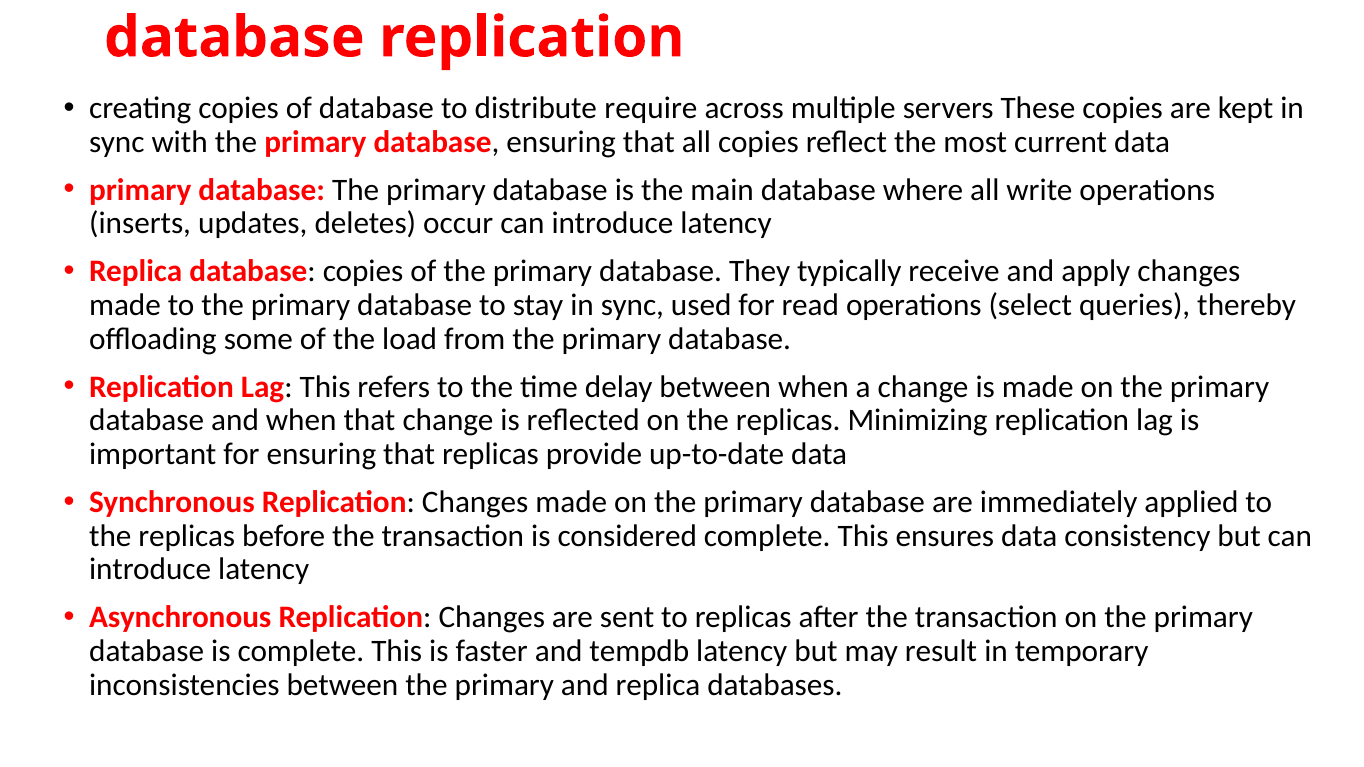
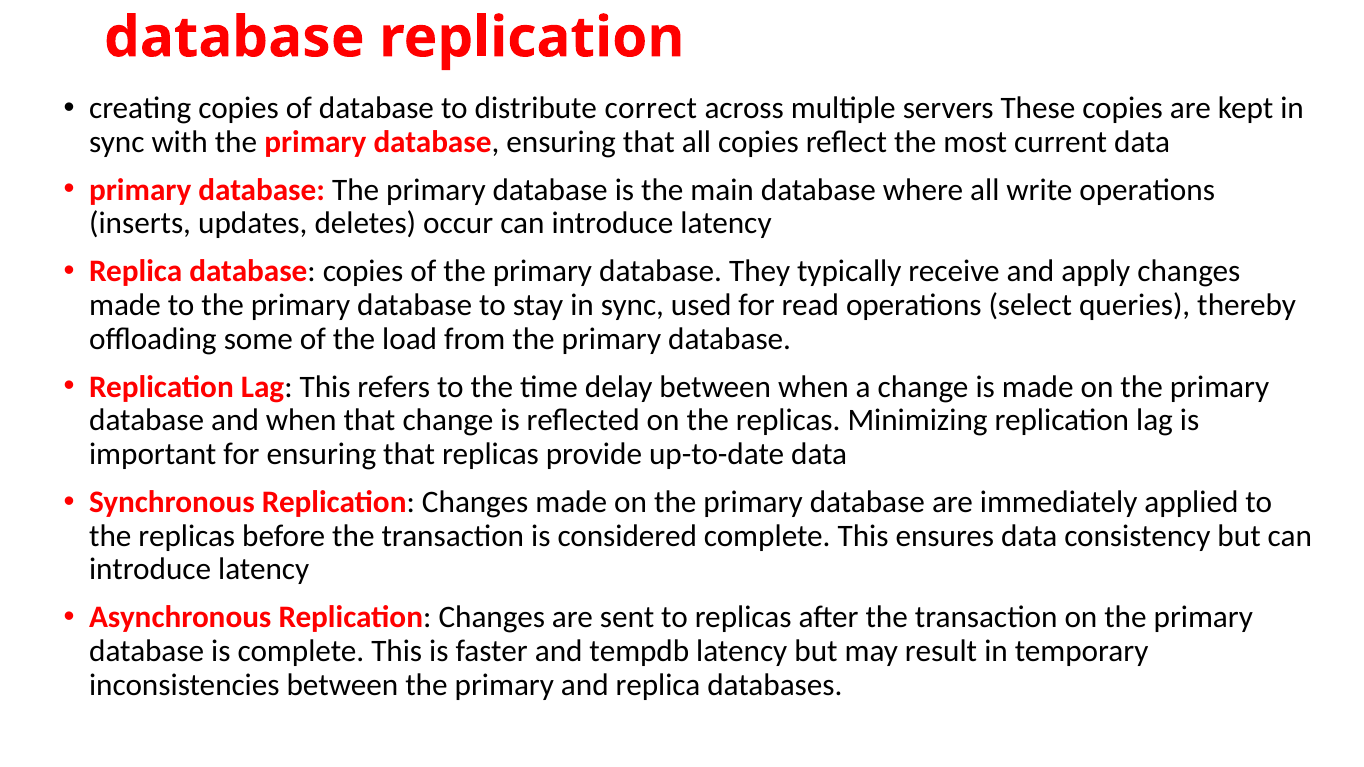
require: require -> correct (651, 108)
